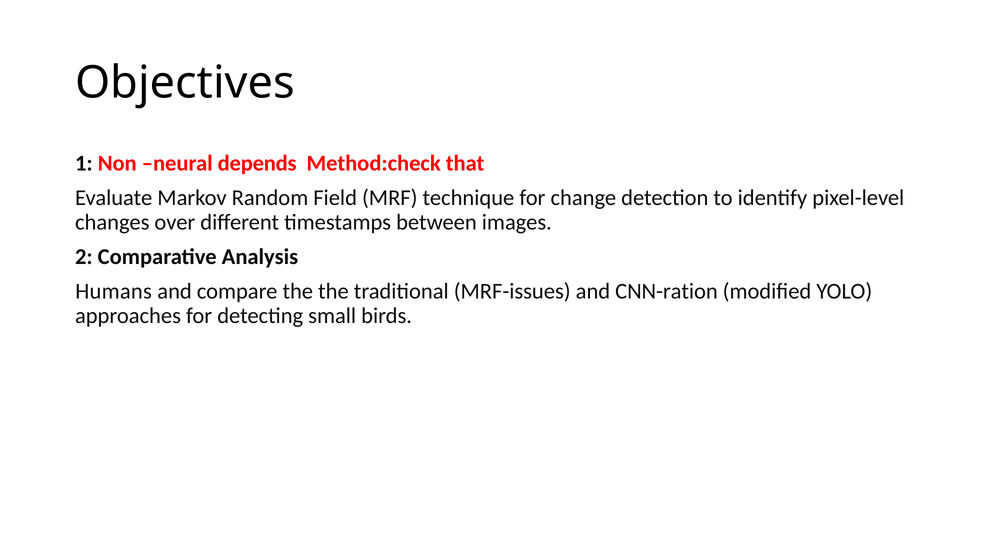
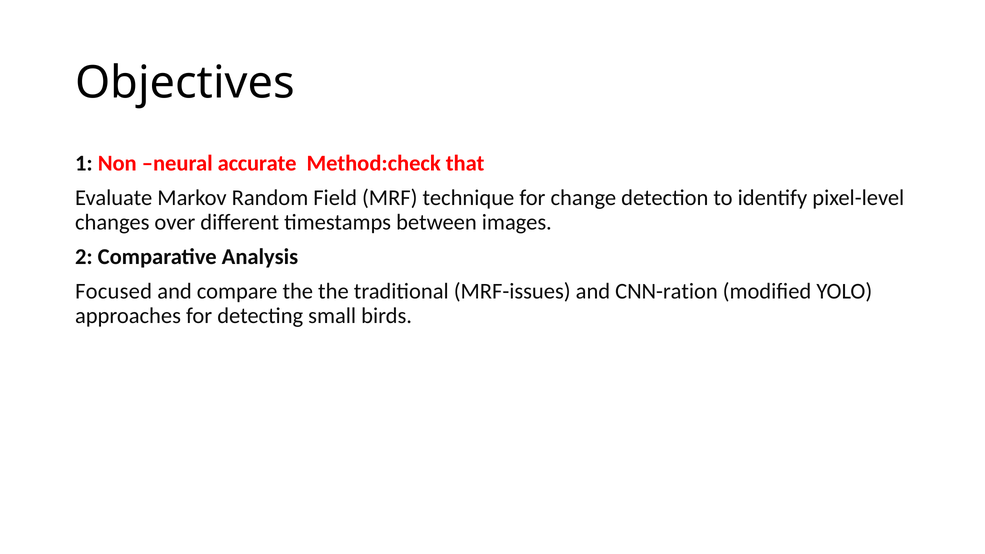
depends: depends -> accurate (257, 163)
Humans: Humans -> Focused (114, 291)
